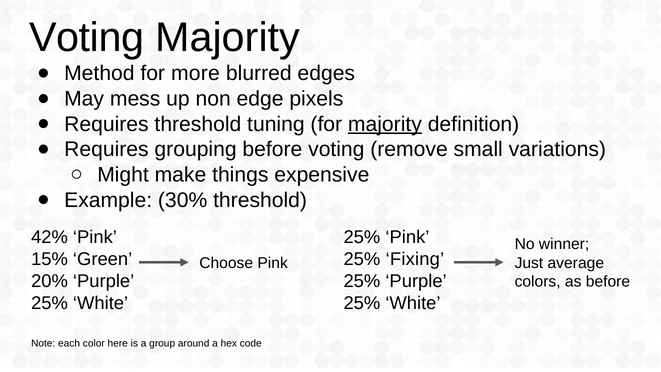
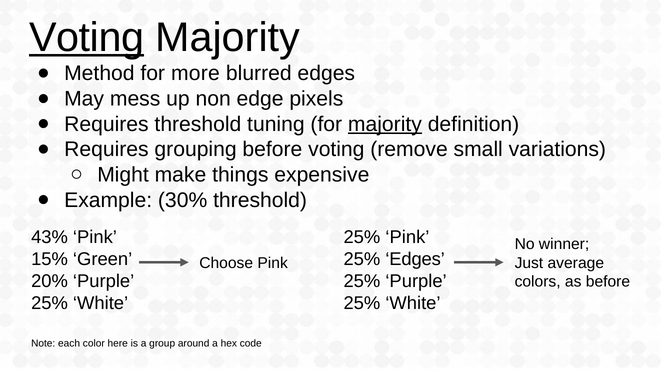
Voting underline: none -> present (87, 37)
42%: 42% -> 43% (50, 237)
25% Fixing: Fixing -> Edges (415, 259)
